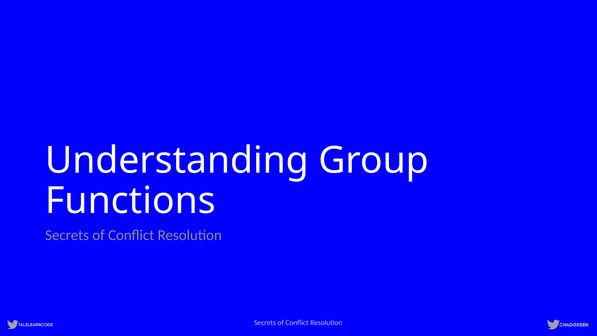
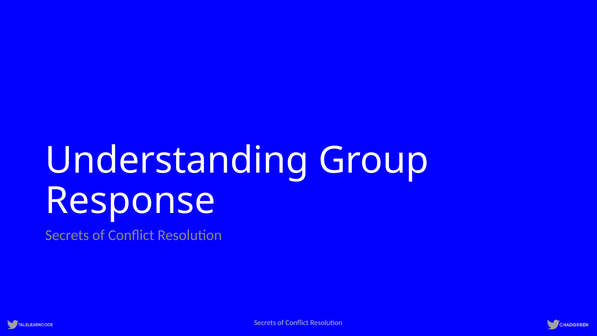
Functions: Functions -> Response (130, 201)
